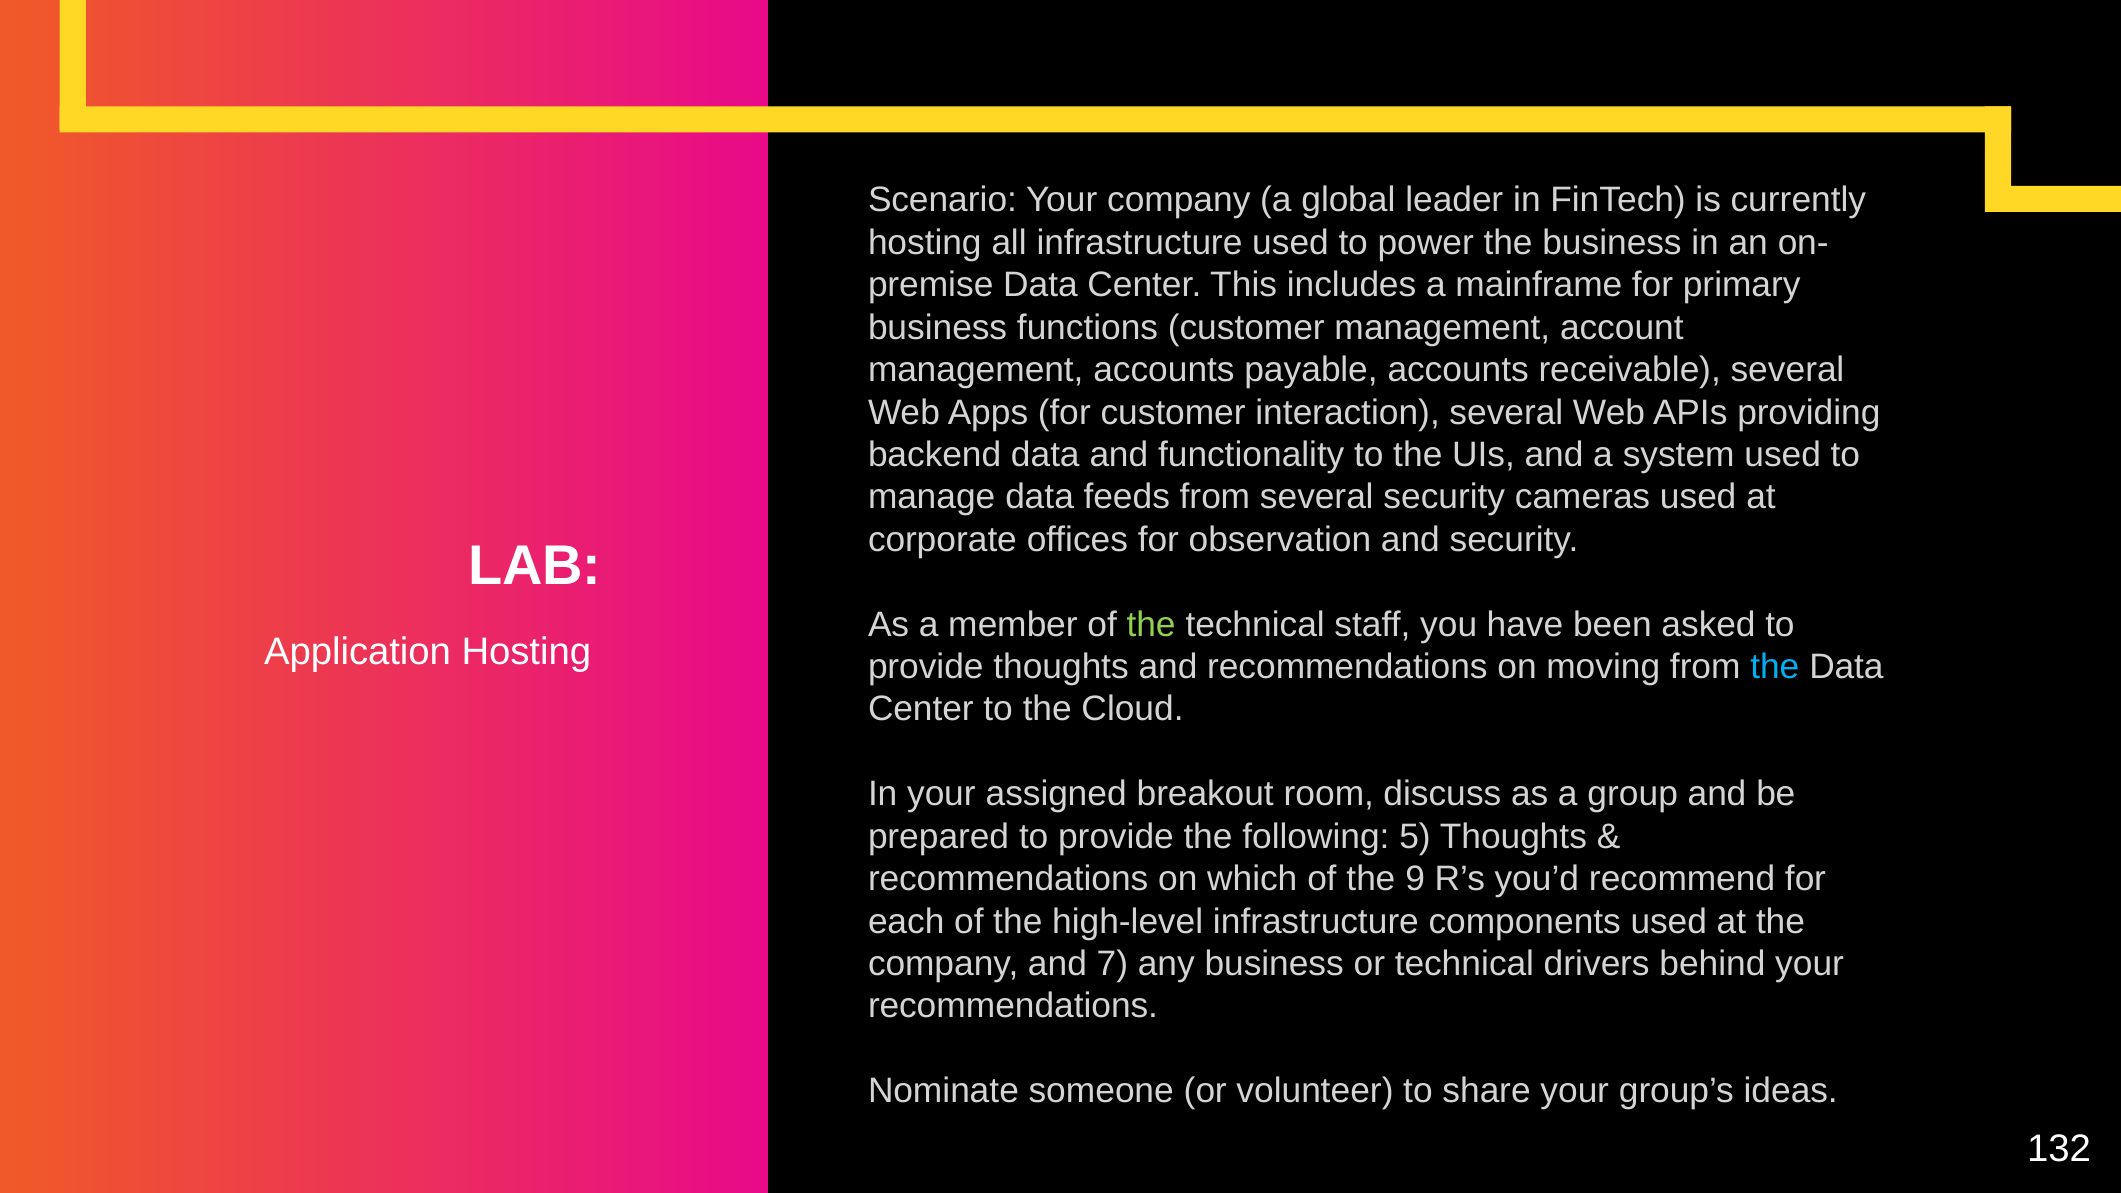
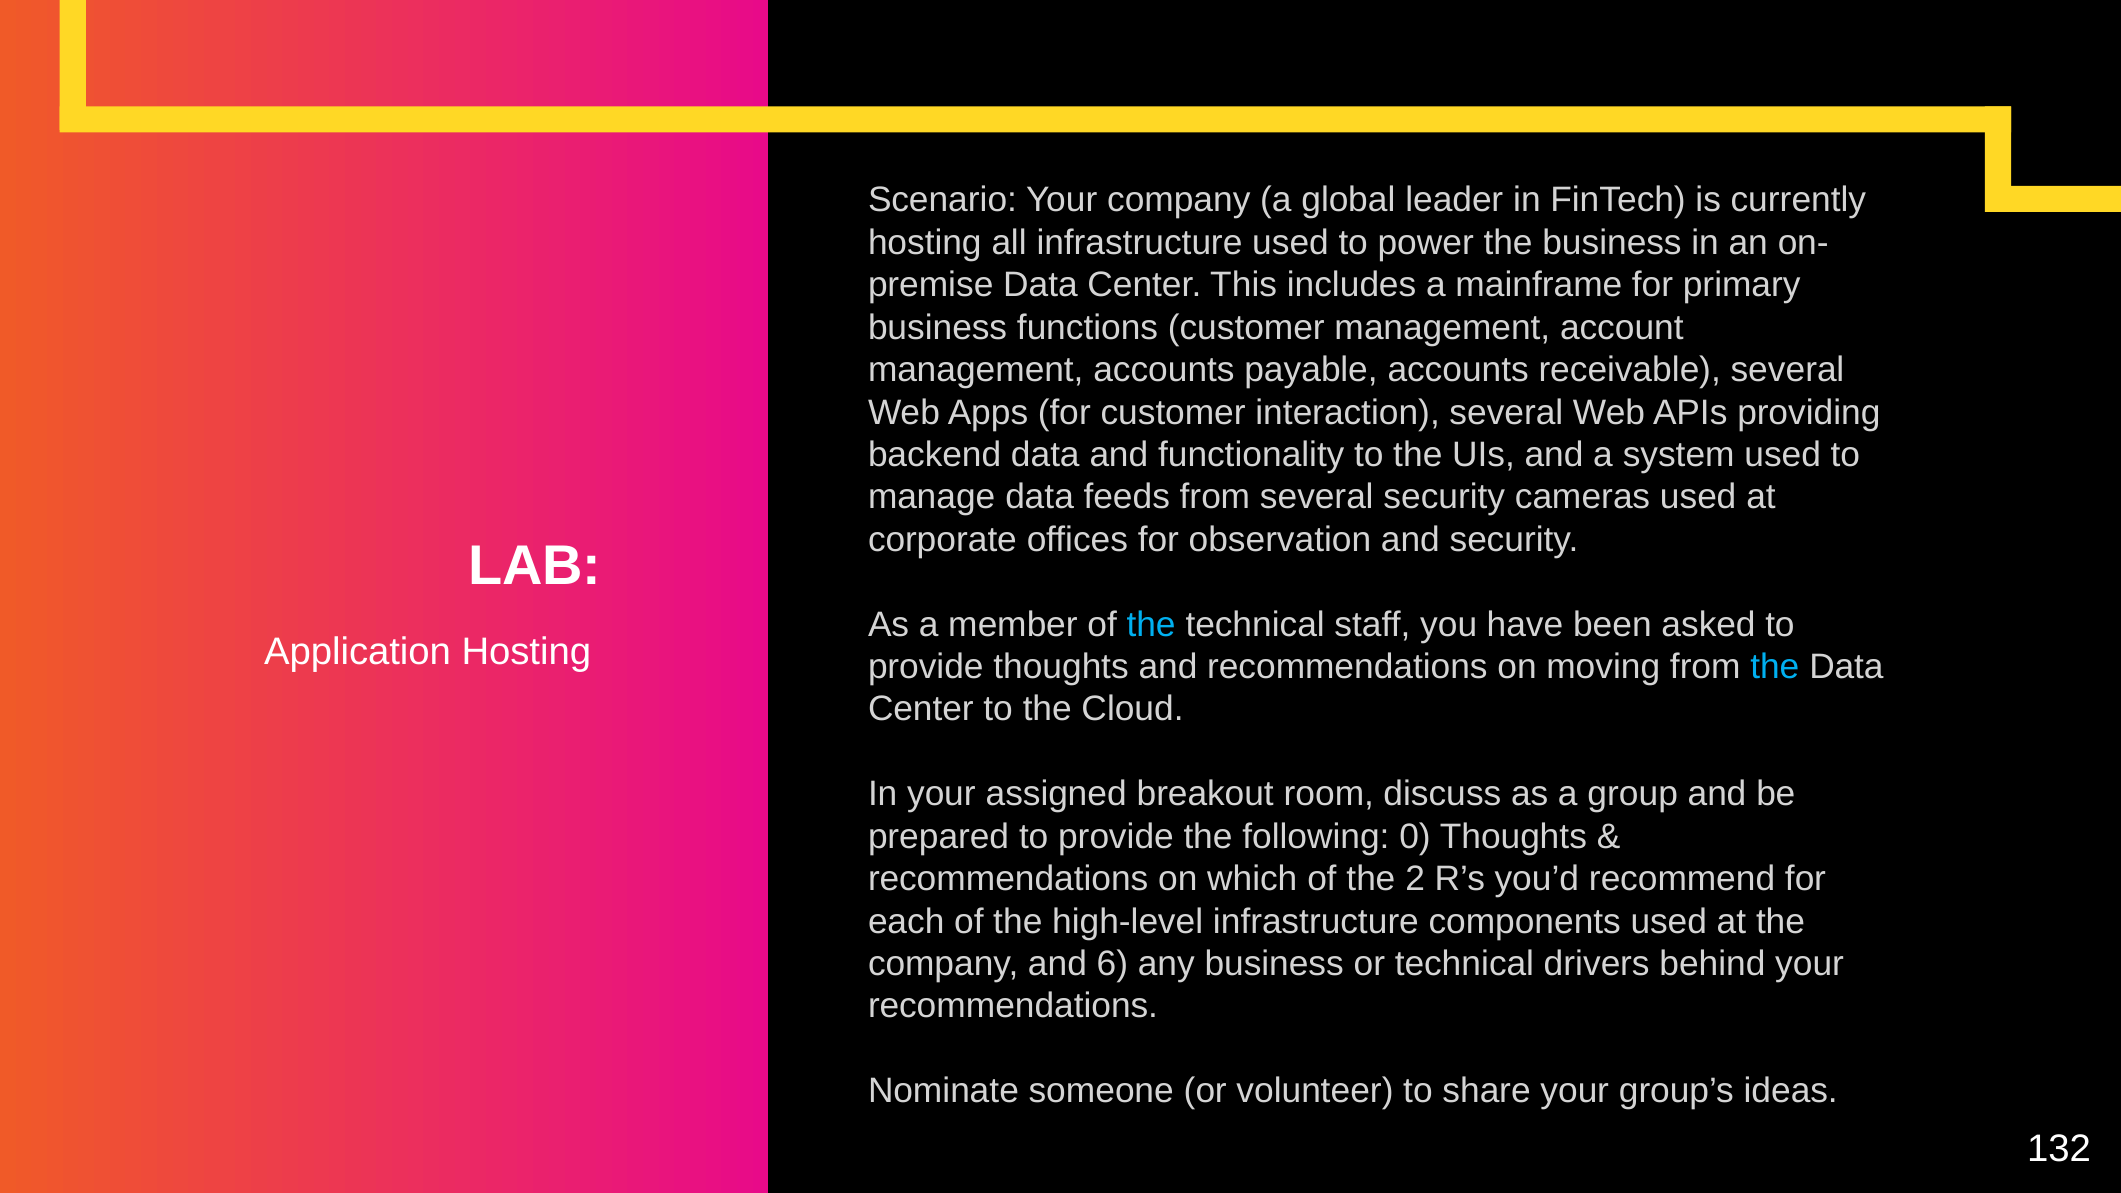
the colour: light green -> light blue (1151, 625)
5: 5 -> 0 (1415, 837)
9: 9 -> 2 (1415, 879)
7: 7 -> 6 (1112, 964)
